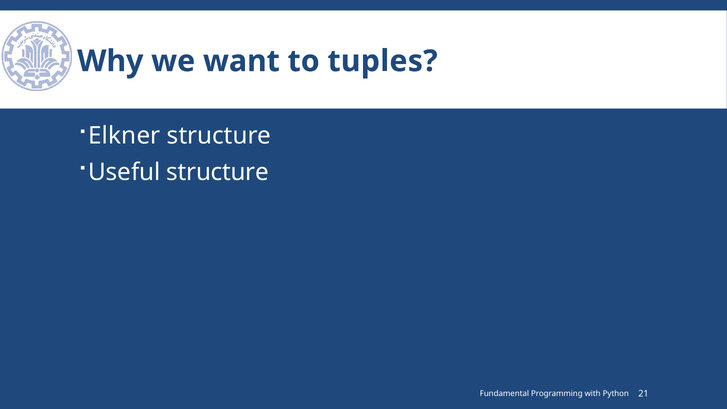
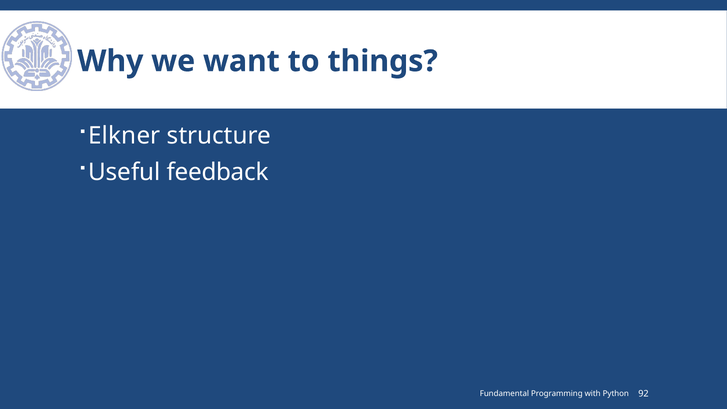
tuples: tuples -> things (383, 61)
Useful structure: structure -> feedback (218, 172)
21: 21 -> 92 (643, 394)
